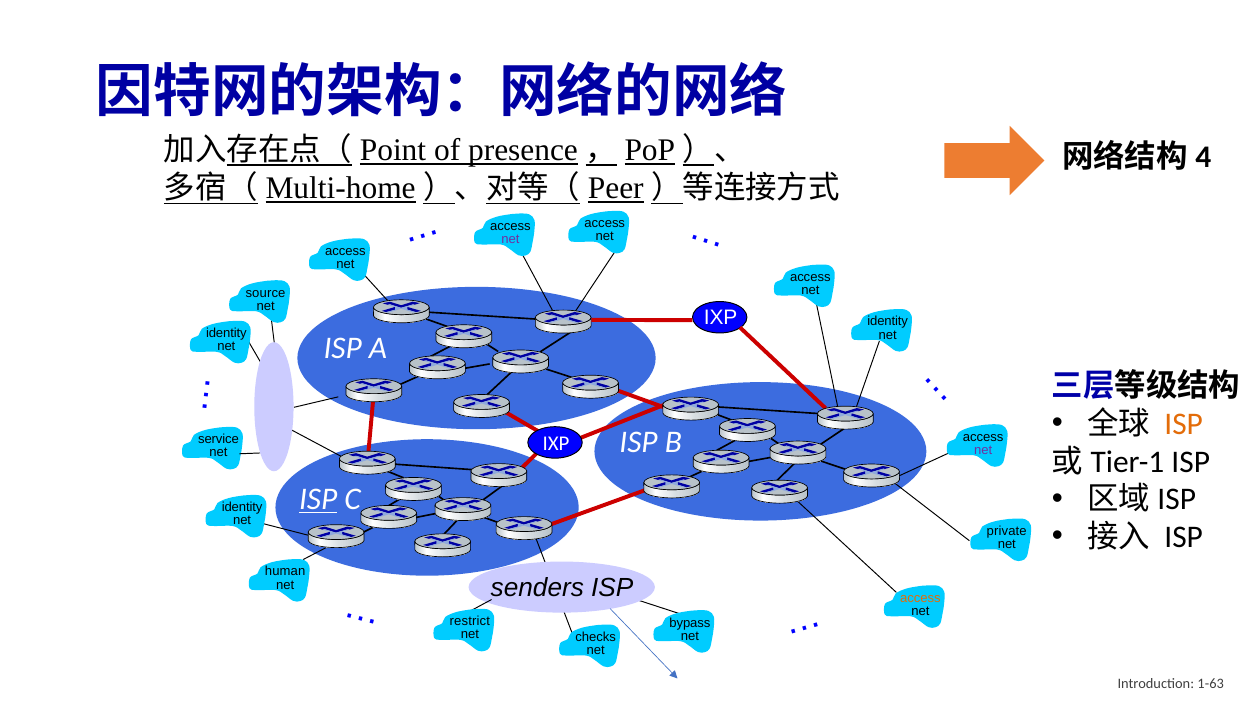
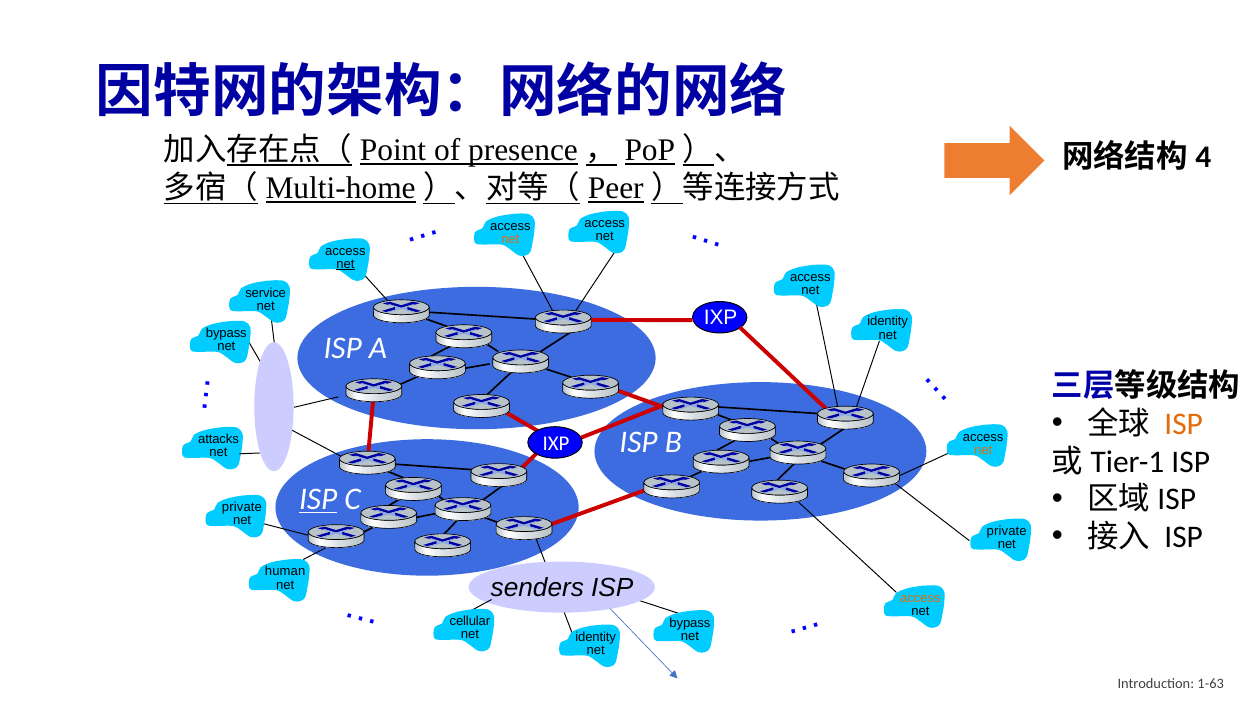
net colour: purple -> orange (510, 239)
net underline: none -> present (346, 264)
source: source -> service (266, 293)
identity: identity -> bypass (226, 333)
service: service -> attacks (218, 439)
net colour: purple -> orange (983, 450)
identity: identity -> private (242, 508)
restrict: restrict -> cellular (470, 621)
checks: checks -> identity (596, 637)
